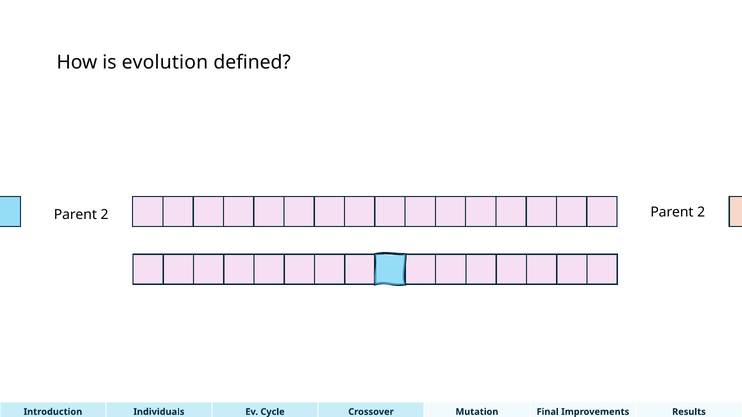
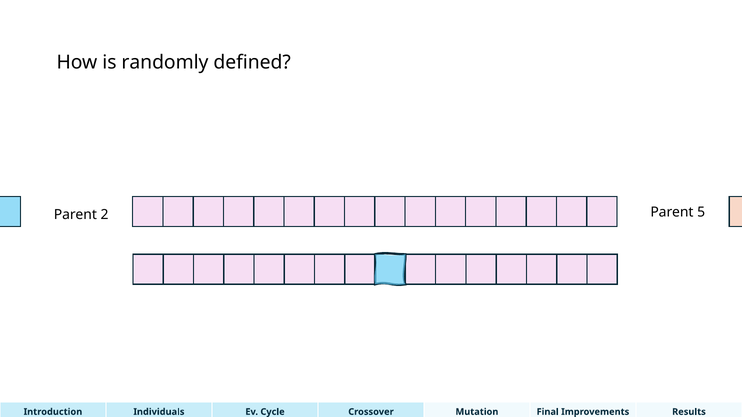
evolution: evolution -> randomly (165, 62)
2: 2 -> 5 (701, 212)
